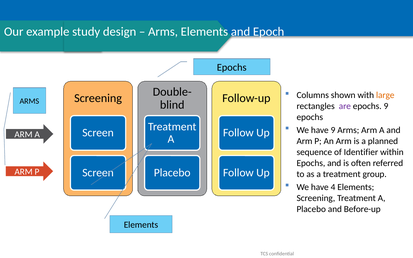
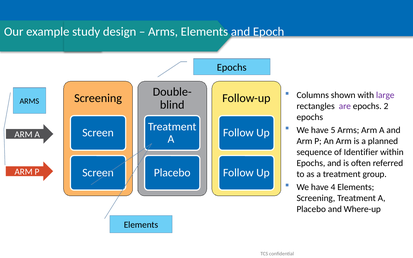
large colour: orange -> purple (385, 95)
epochs 9: 9 -> 2 (386, 106)
have 9: 9 -> 5 (333, 130)
Before-up: Before-up -> Where-up (362, 209)
